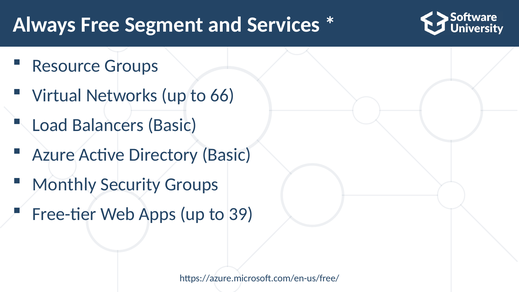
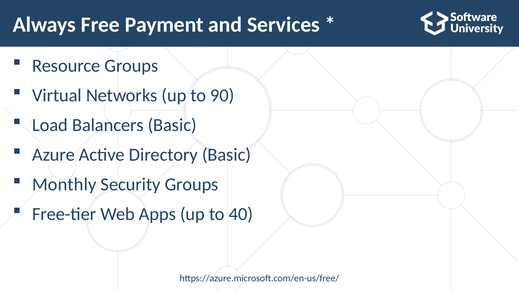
Segment: Segment -> Payment (164, 25)
66: 66 -> 90 (222, 95)
39: 39 -> 40 (241, 214)
